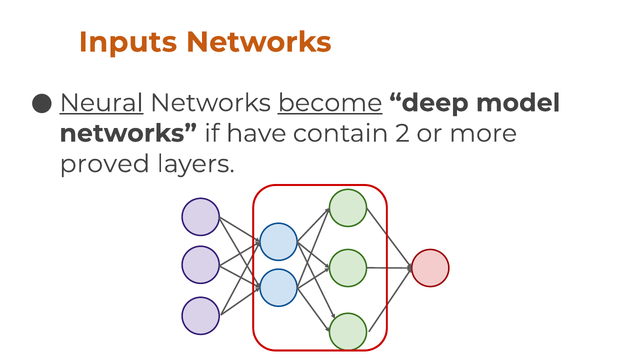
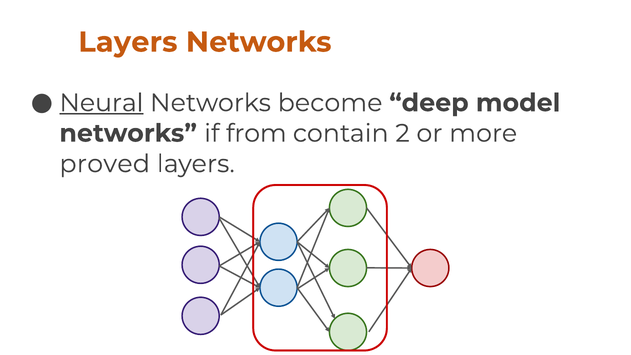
Inputs: Inputs -> Layers (128, 42)
become underline: present -> none (330, 103)
have: have -> from (256, 133)
